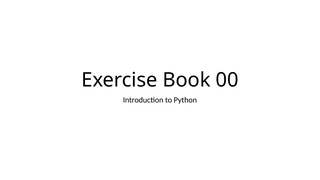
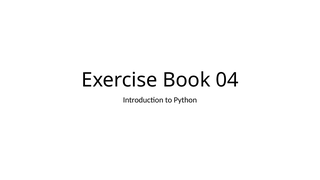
00: 00 -> 04 (227, 80)
